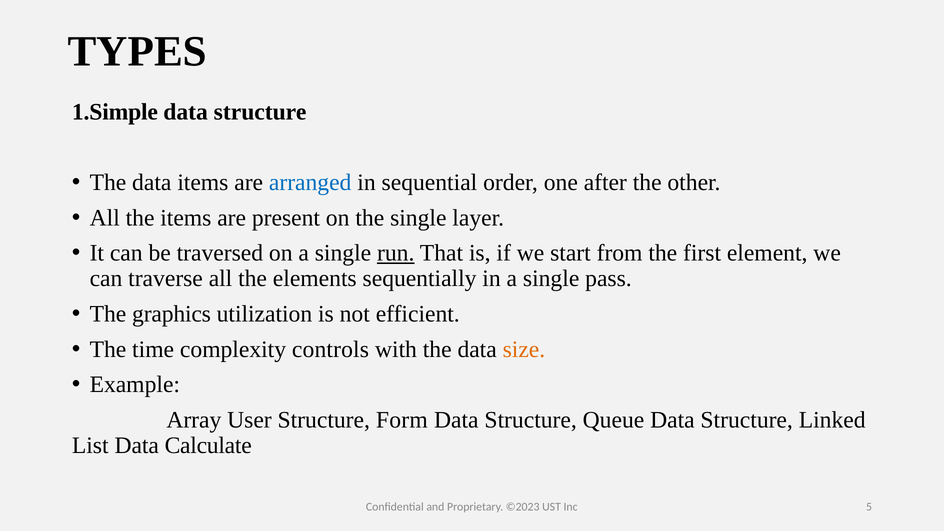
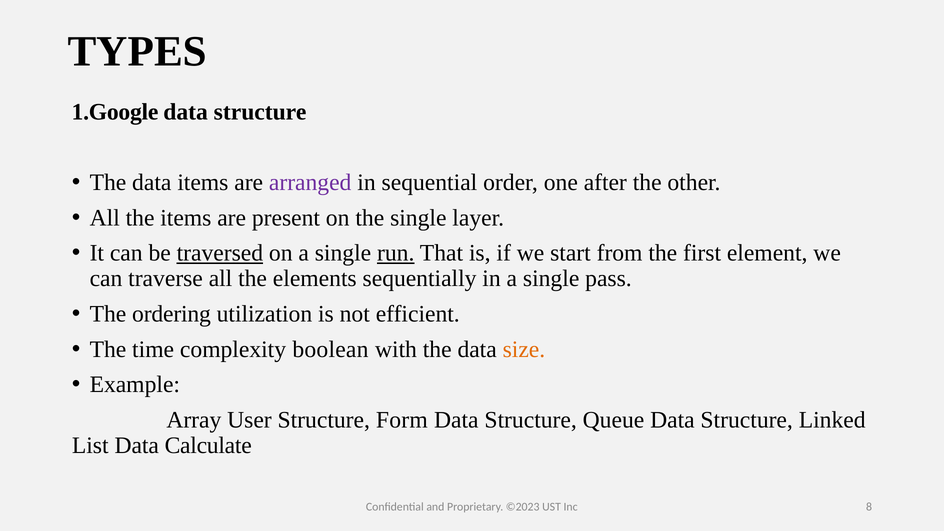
1.Simple: 1.Simple -> 1.Google (115, 112)
arranged colour: blue -> purple (310, 183)
traversed underline: none -> present (220, 253)
graphics: graphics -> ordering (172, 314)
controls: controls -> boolean (330, 349)
5: 5 -> 8 (869, 507)
